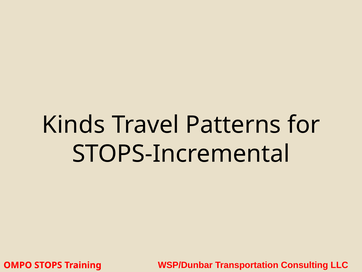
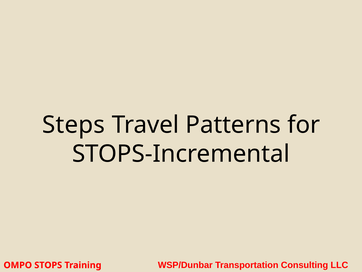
Kinds: Kinds -> Steps (74, 125)
